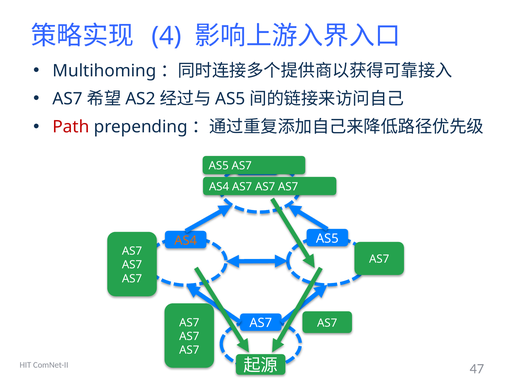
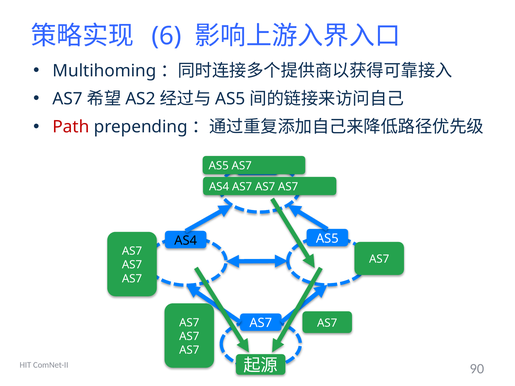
4: 4 -> 6 (167, 36)
AS4 colour: orange -> black (186, 241)
47: 47 -> 90 (477, 369)
